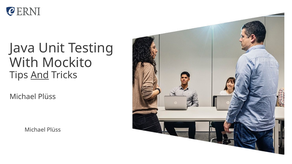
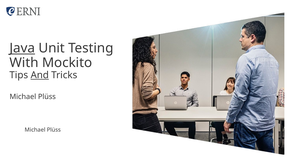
Java underline: none -> present (22, 48)
